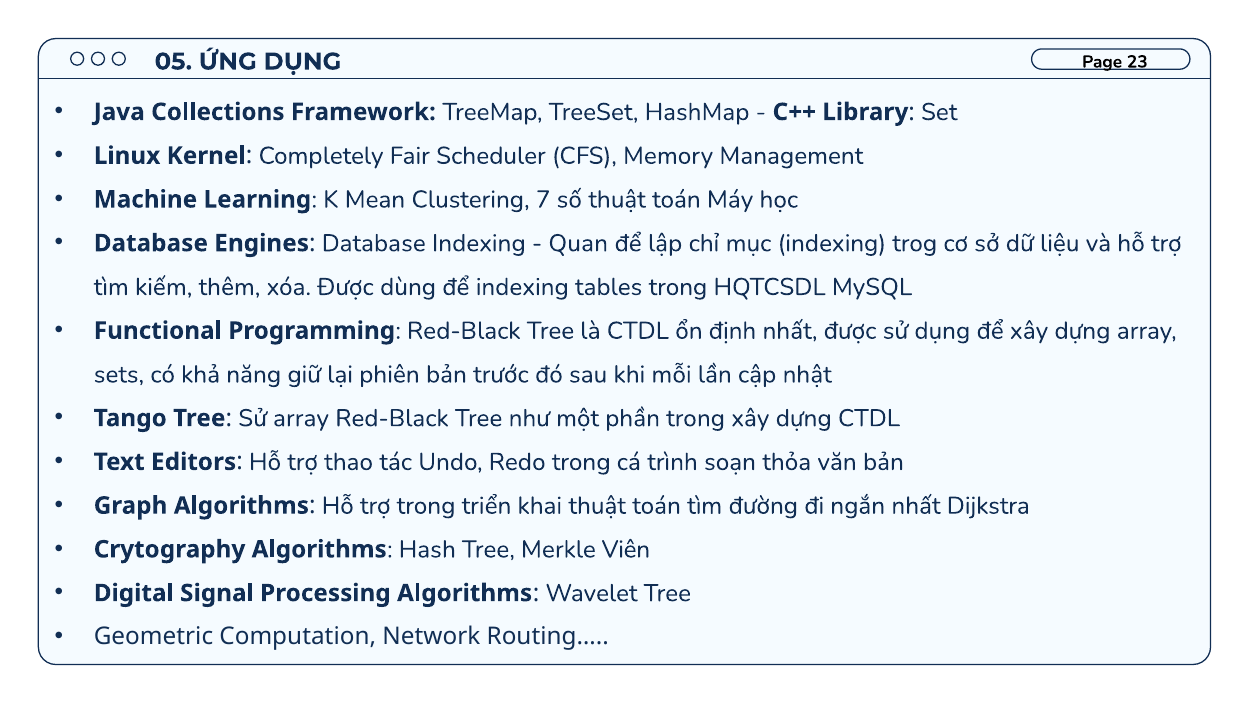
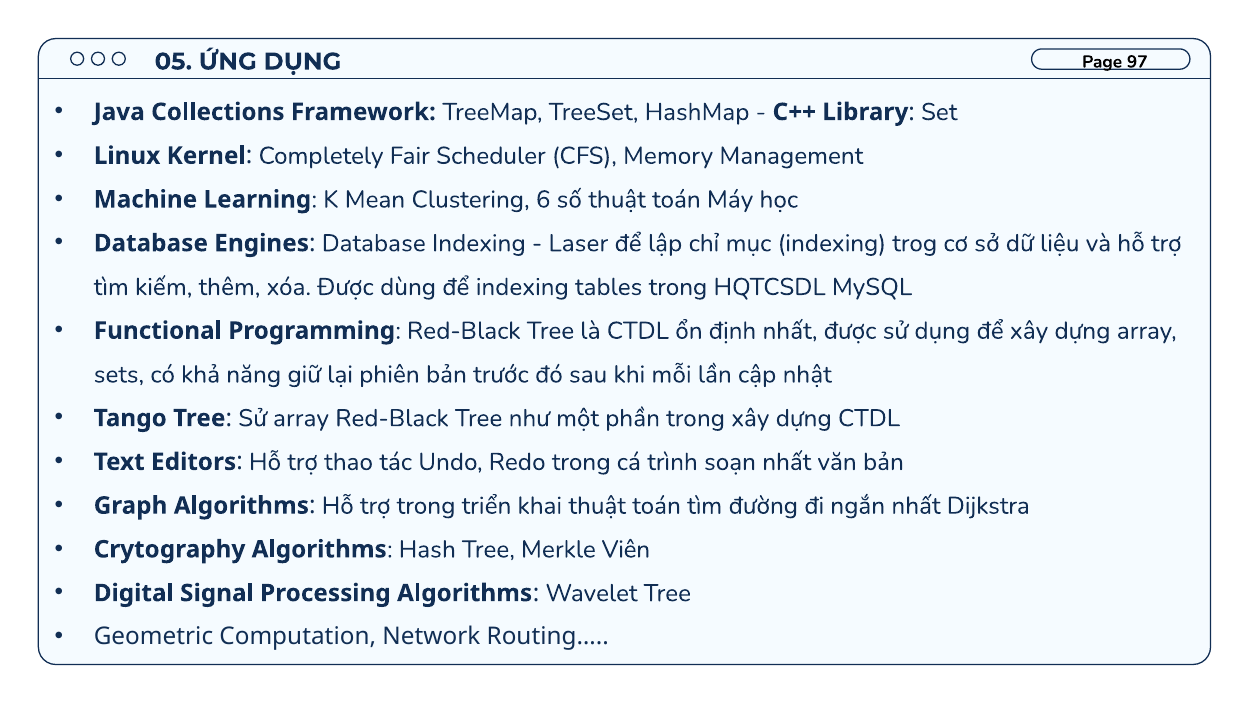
23: 23 -> 97 (1137, 62)
7: 7 -> 6 (543, 199)
Quan: Quan -> Laser (578, 243)
soạn thỏa: thỏa -> nhất (787, 462)
